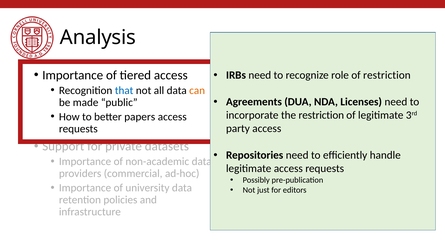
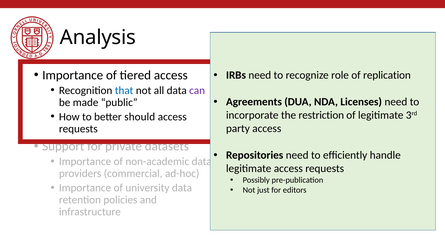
of restriction: restriction -> replication (387, 75)
can colour: orange -> purple (197, 91)
papers: papers -> should (140, 117)
